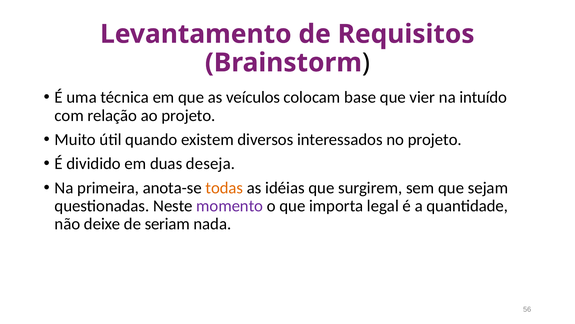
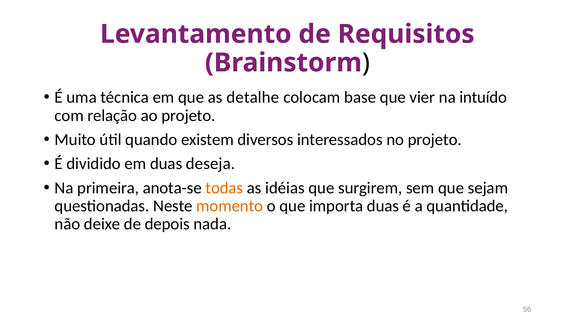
veículos: veículos -> detalhe (253, 97)
momento colour: purple -> orange (230, 206)
importa legal: legal -> duas (383, 206)
seriam: seriam -> depois (167, 224)
